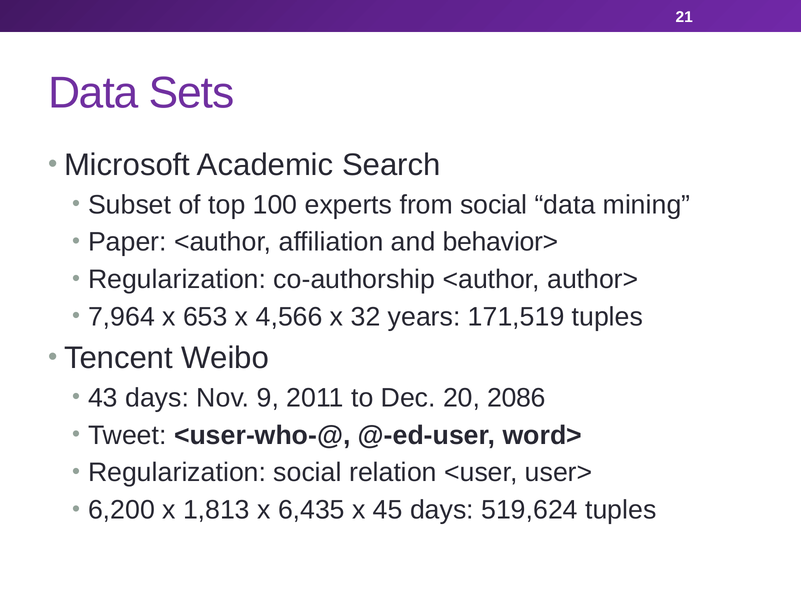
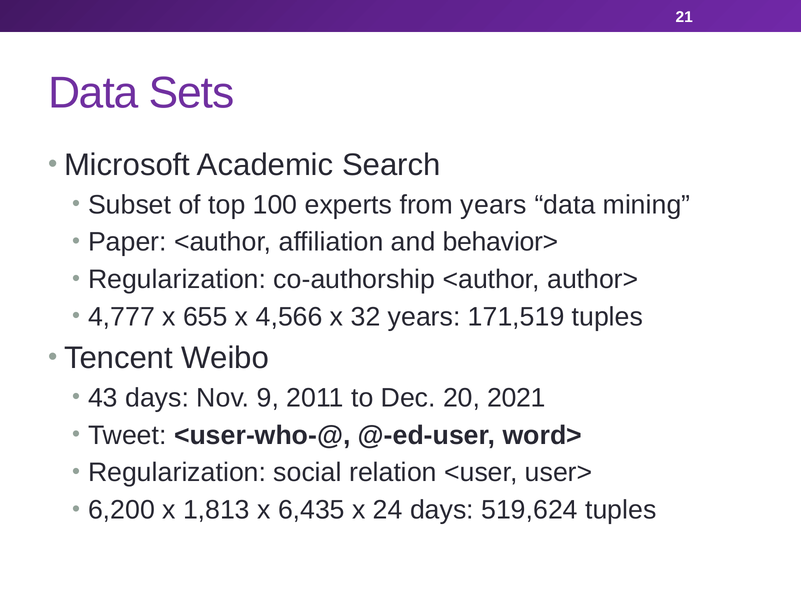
from social: social -> years (494, 205)
7,964: 7,964 -> 4,777 (122, 317)
653: 653 -> 655 (205, 317)
2086: 2086 -> 2021 (516, 398)
45: 45 -> 24 (388, 510)
